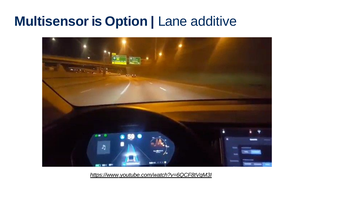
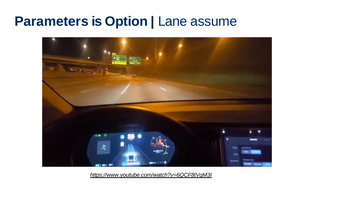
Multisensor: Multisensor -> Parameters (52, 21)
additive: additive -> assume (214, 21)
